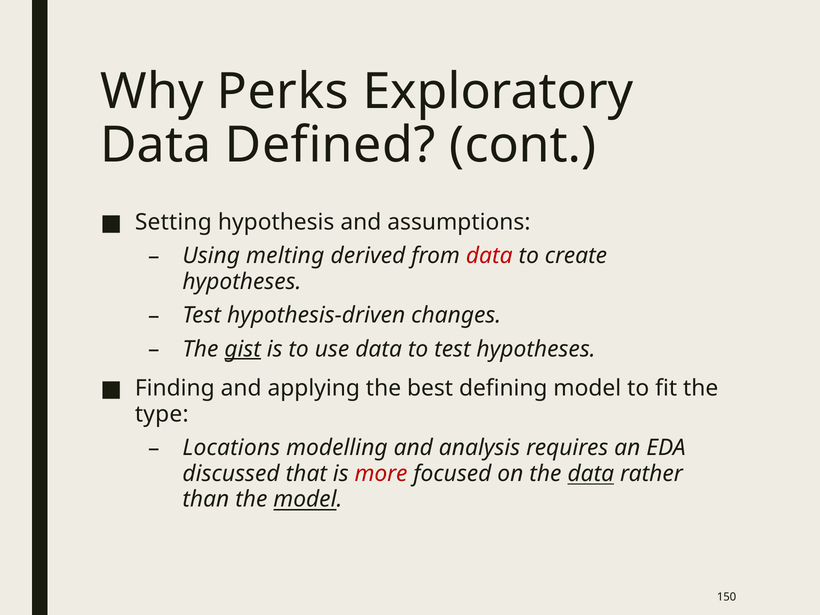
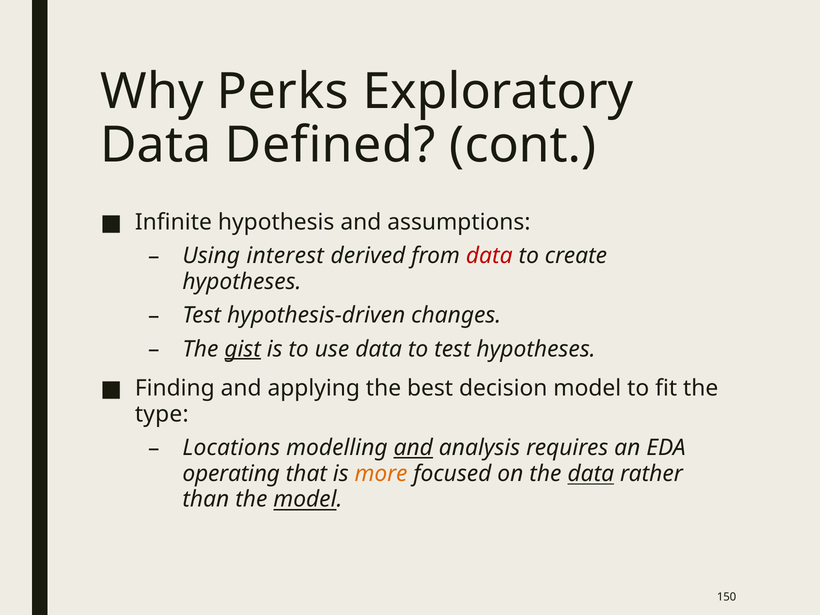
Setting: Setting -> Infinite (173, 222)
melting: melting -> interest (285, 256)
defining: defining -> decision (503, 388)
and underline: none -> present (413, 448)
discussed: discussed -> operating (231, 474)
more colour: red -> orange (381, 474)
